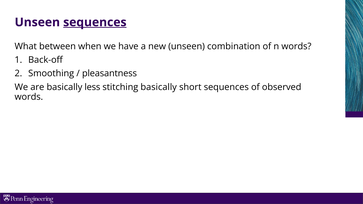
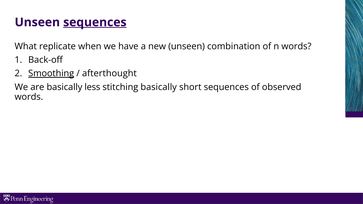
between: between -> replicate (57, 46)
Smoothing underline: none -> present (51, 74)
pleasantness: pleasantness -> afterthought (109, 74)
